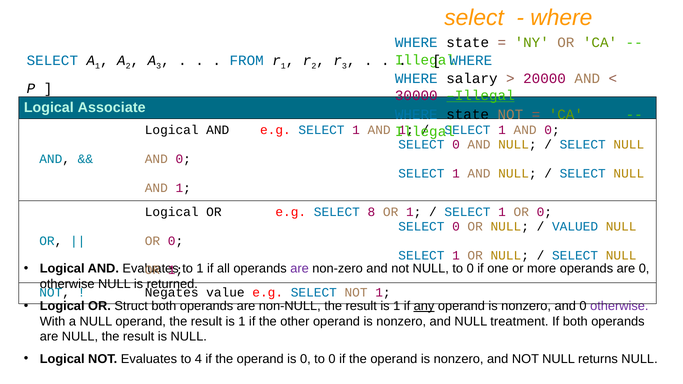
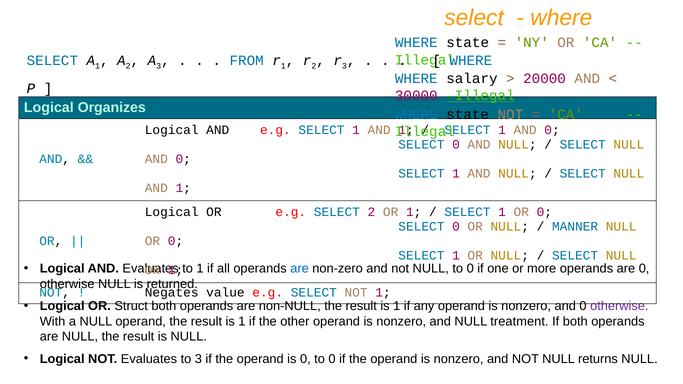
Associate: Associate -> Organizes (112, 108)
SELECT 8: 8 -> 2 (371, 212)
VALUED: VALUED -> MANNER (575, 227)
are colour: purple -> blue (300, 269)
any underline: present -> none (424, 306)
to 4: 4 -> 3 (198, 359)
